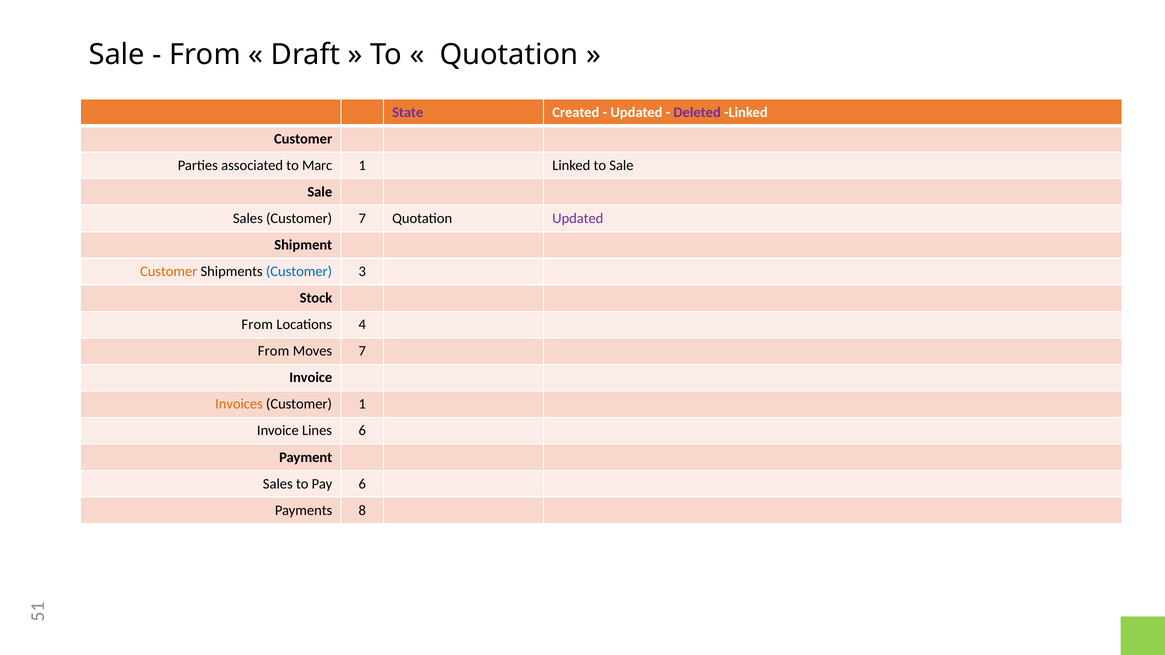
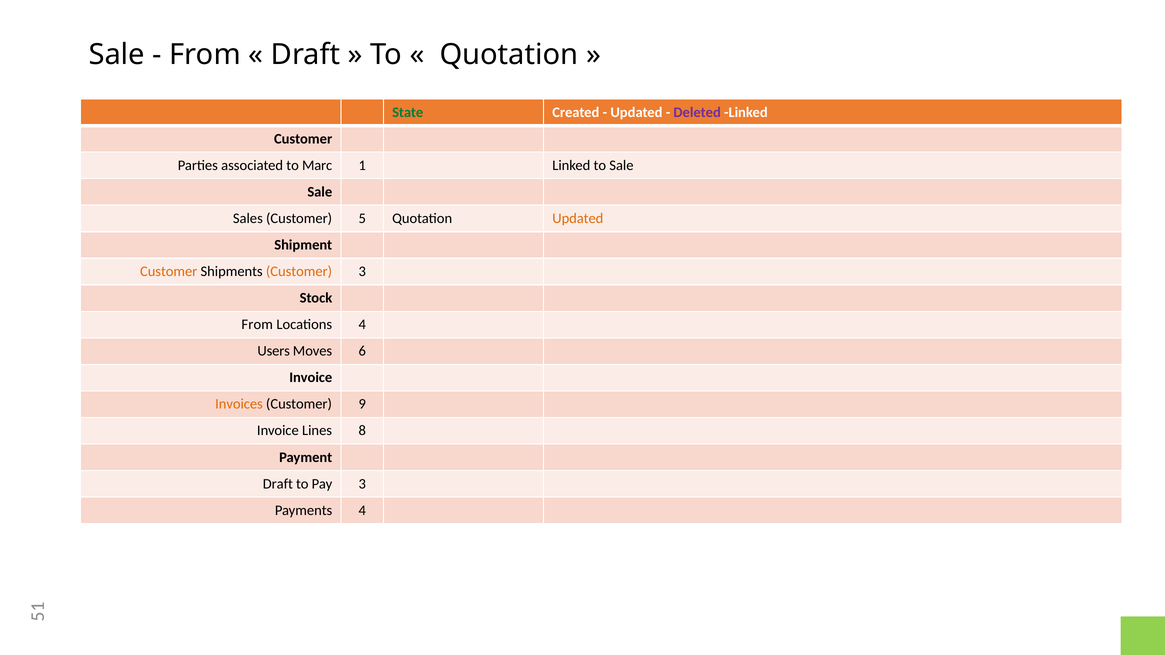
State colour: purple -> green (408, 113)
Customer 7: 7 -> 5 (362, 219)
Updated colour: purple -> orange (578, 219)
Customer colour: blue -> orange (299, 272)
From: From -> Users (274, 351)
Moves 7: 7 -> 6 (362, 351)
Customer 1: 1 -> 9 (362, 404)
Lines 6: 6 -> 8 (362, 431)
Sales: Sales -> Draft (278, 484)
Pay 6: 6 -> 3 (362, 484)
Payments 8: 8 -> 4 (362, 510)
